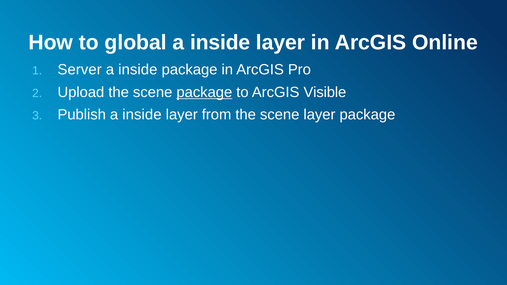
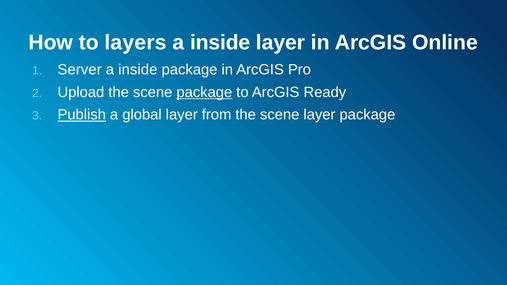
global: global -> layers (136, 43)
Visible: Visible -> Ready (325, 92)
Publish underline: none -> present (82, 115)
inside: inside -> global (142, 115)
